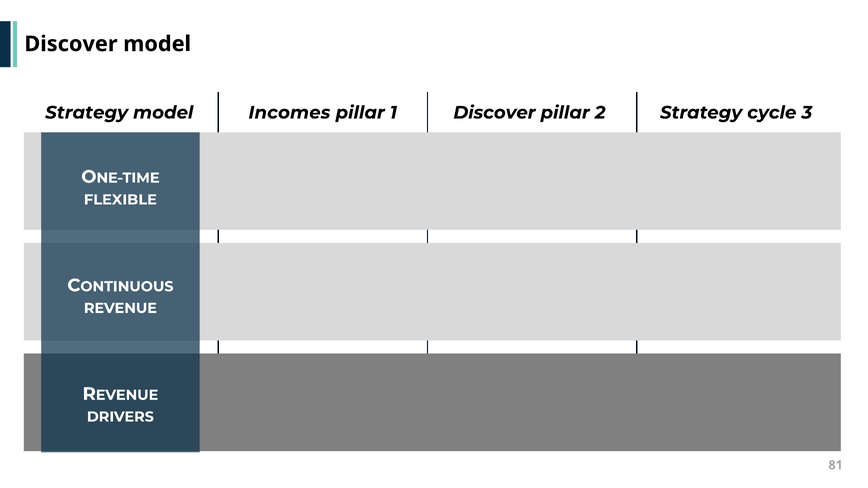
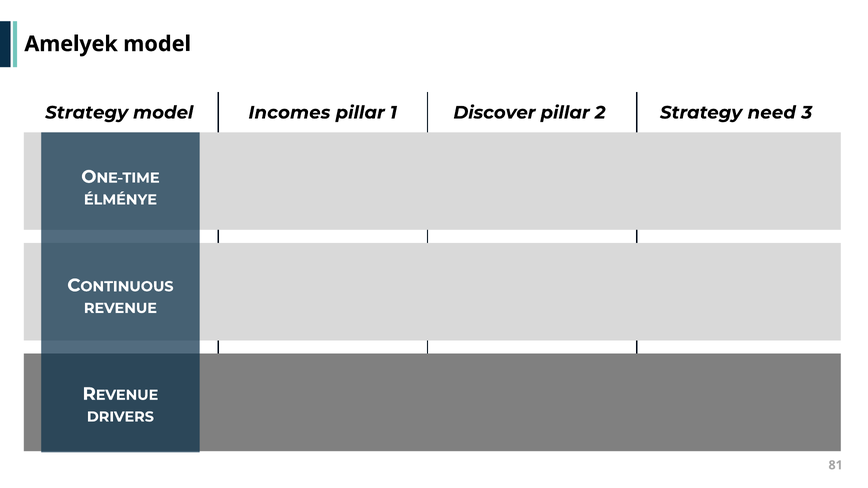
Discover: Discover -> Amelyek (71, 44)
cycle: cycle -> need (772, 113)
FLEXIBLE: FLEXIBLE -> ÉLMÉNYE (120, 200)
